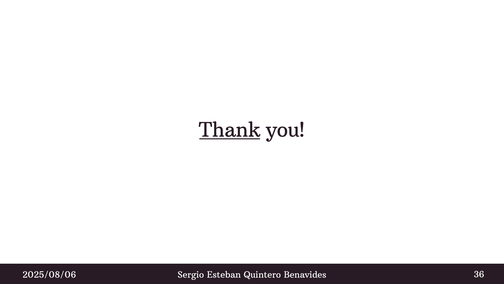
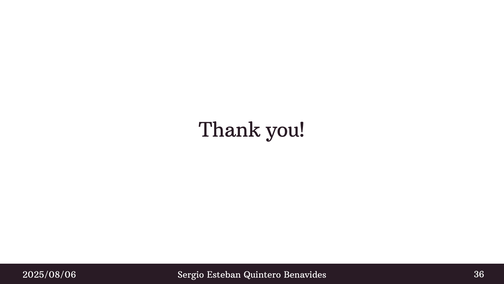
Thank underline: present -> none (230, 130)
